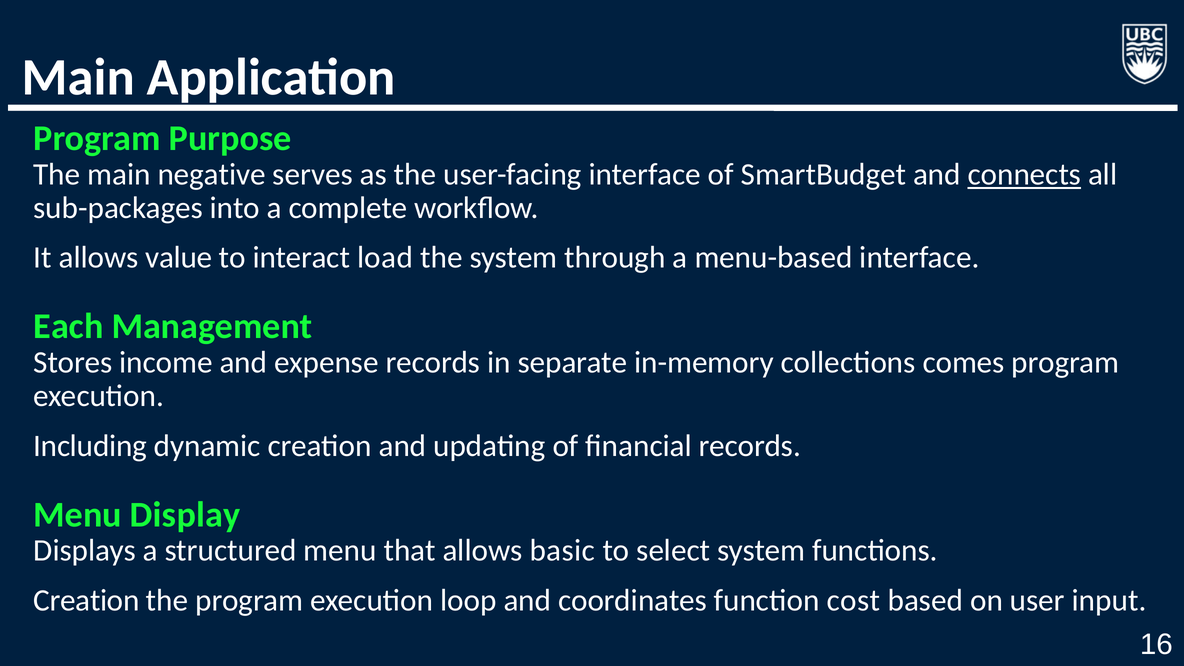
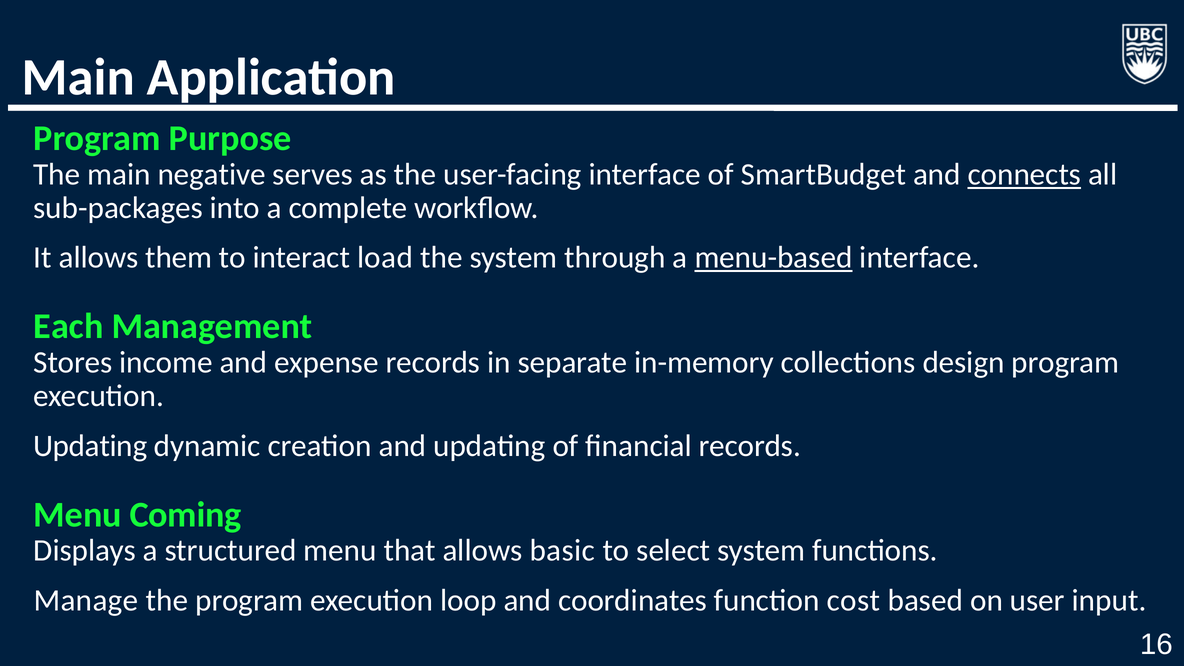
value: value -> them (179, 258)
menu-based underline: none -> present (773, 258)
comes: comes -> design (964, 363)
Including: Including -> Updating (90, 446)
Display: Display -> Coming (185, 515)
Creation: Creation -> Manage (86, 601)
